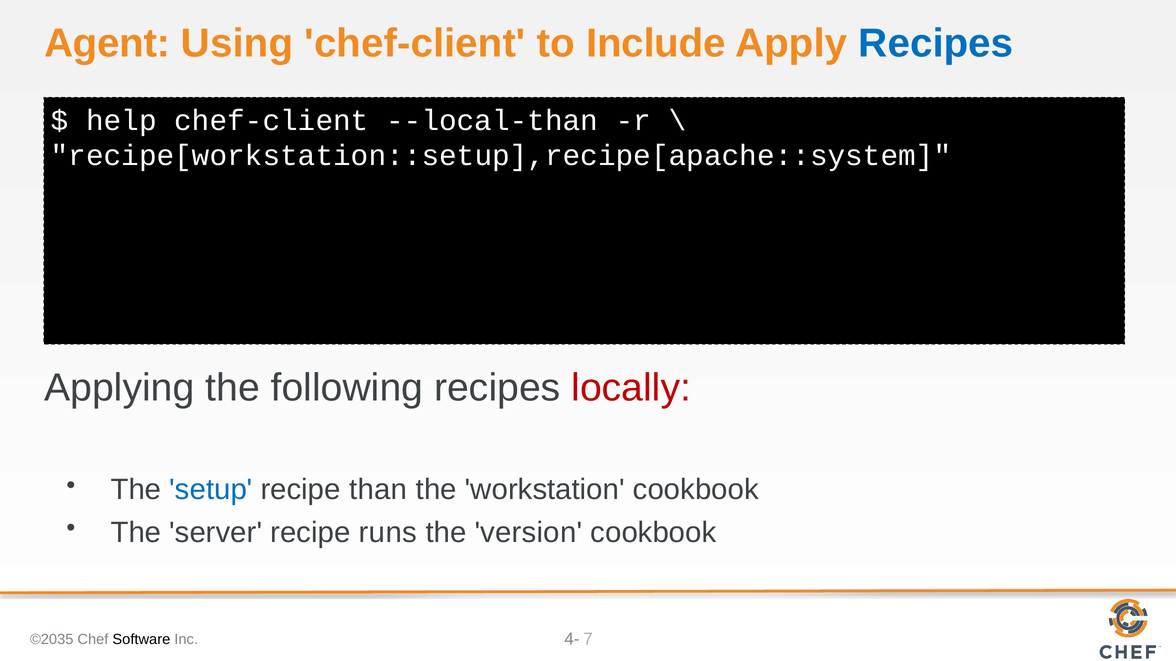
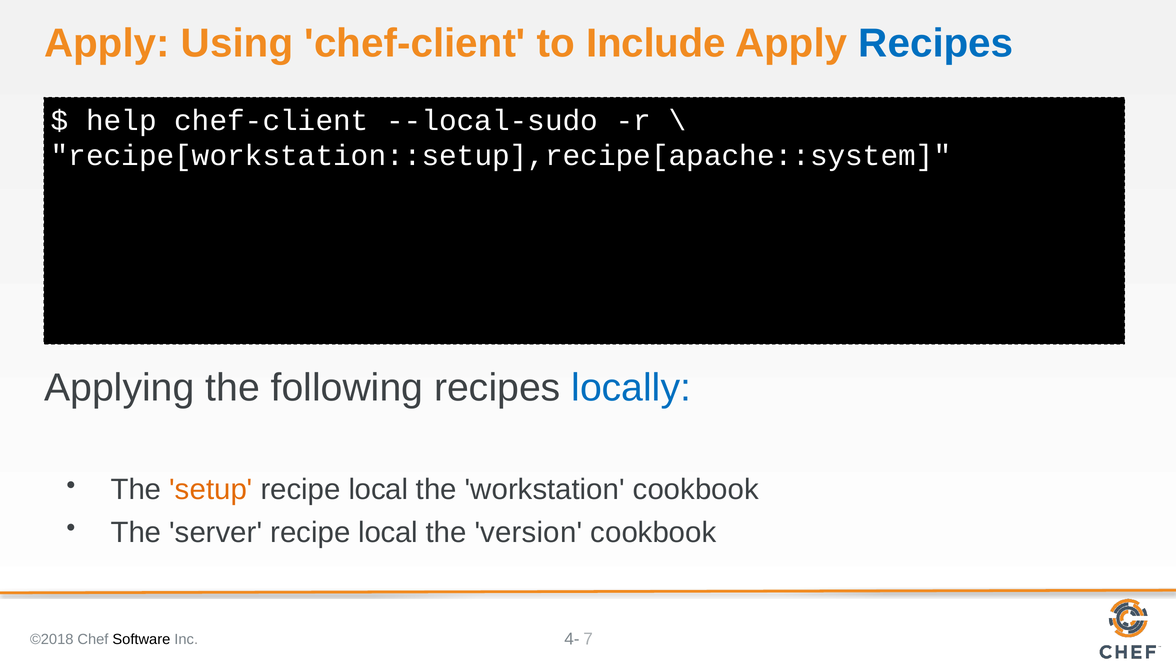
Agent: Agent -> Apply (107, 44)
--local-than: --local-than -> --local-sudo (492, 121)
locally colour: red -> blue (631, 388)
setup colour: blue -> orange (211, 490)
than: than -> local (378, 490)
server recipe runs: runs -> local (388, 533)
©2035: ©2035 -> ©2018 (52, 640)
